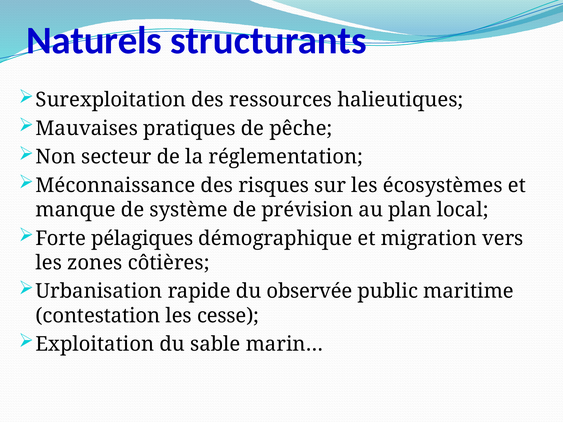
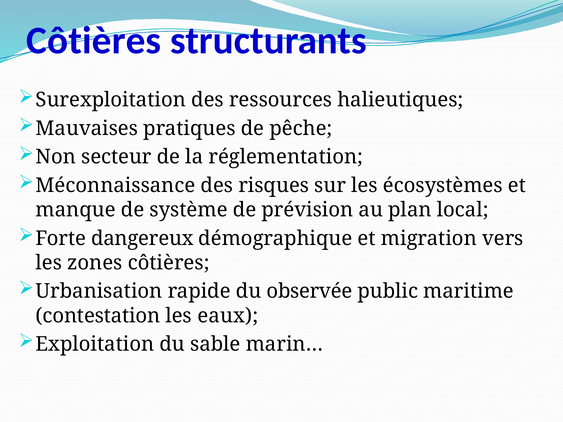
Naturels: Naturels -> Côtières (94, 41)
pélagiques: pélagiques -> dangereux (142, 238)
cesse: cesse -> eaux (228, 316)
